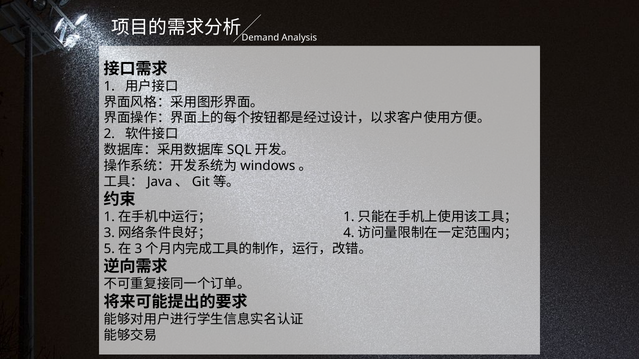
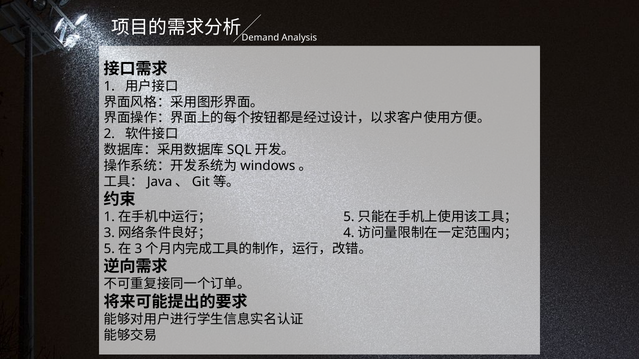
1: 1 -> 5 (349, 217)
